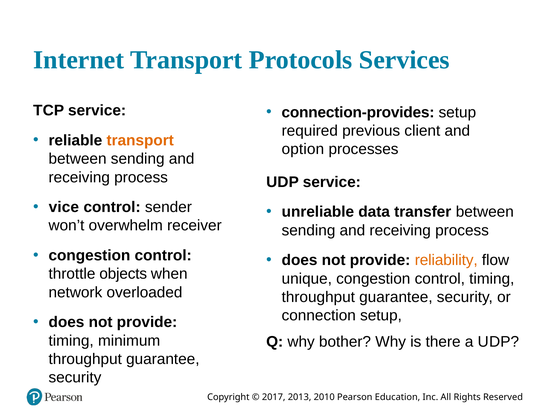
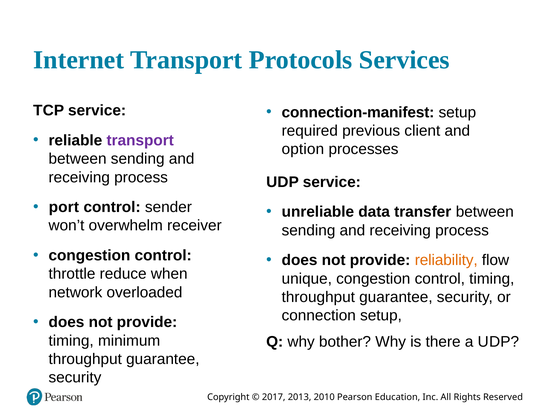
connection-provides: connection-provides -> connection-manifest (358, 112)
transport colour: orange -> purple (140, 140)
vice: vice -> port (64, 207)
objects: objects -> reduce (123, 274)
